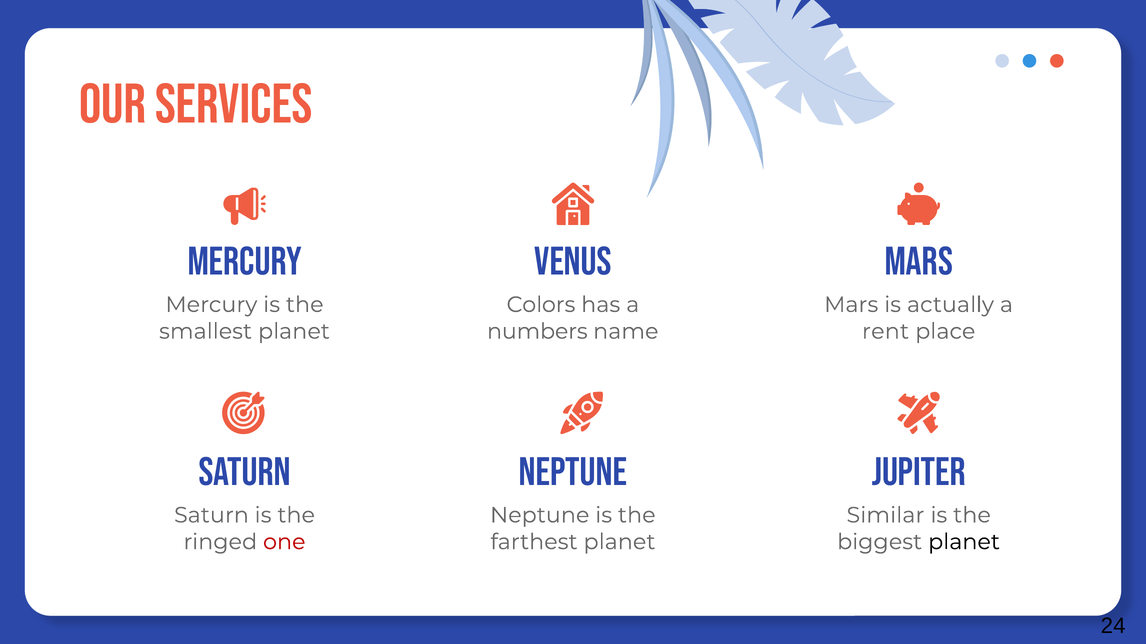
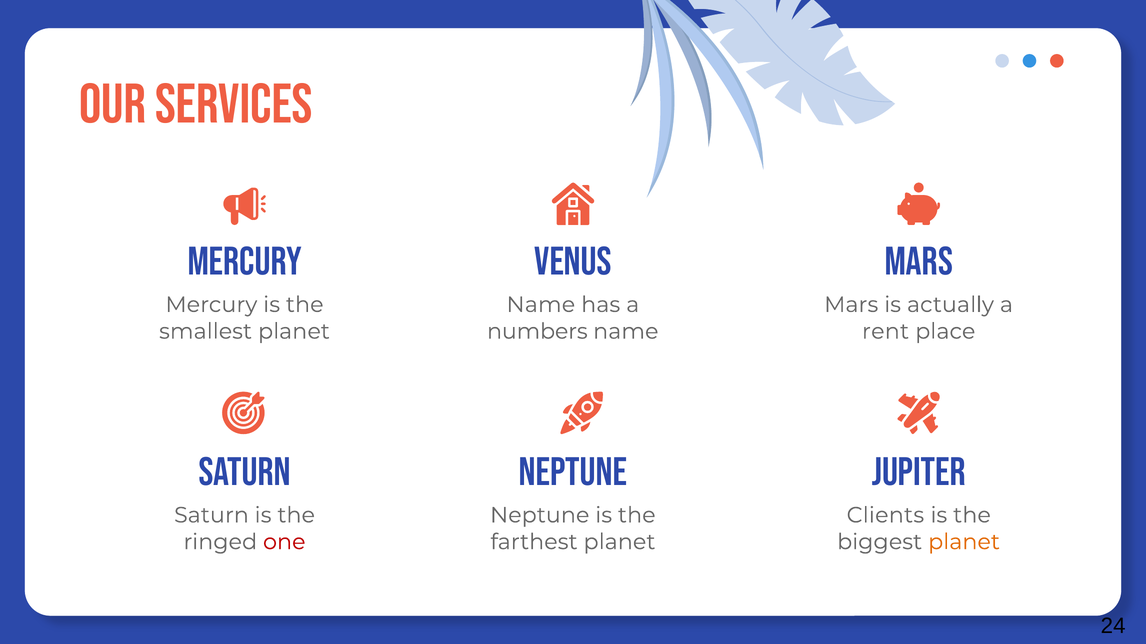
Colors: Colors -> Name (541, 305)
Similar: Similar -> Clients (885, 516)
planet colour: black -> orange (964, 542)
